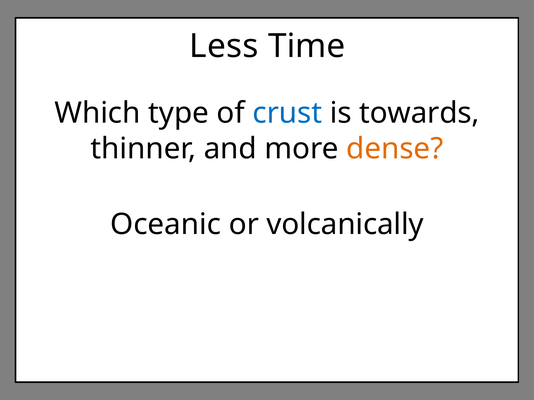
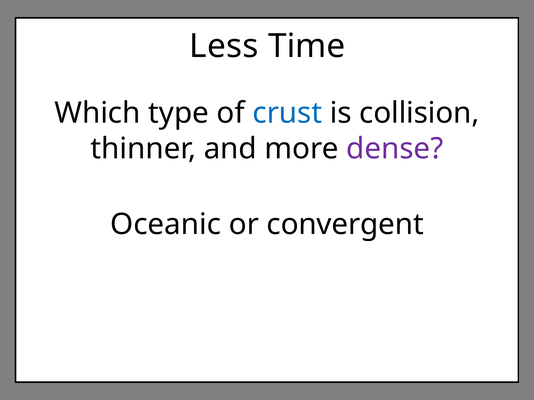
towards: towards -> collision (419, 113)
dense colour: orange -> purple (395, 149)
volcanically: volcanically -> convergent (345, 225)
